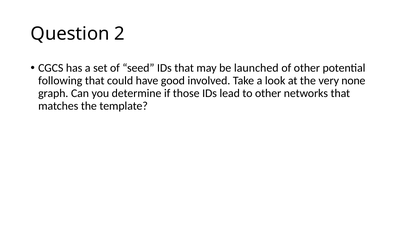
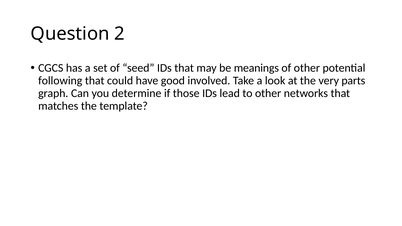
launched: launched -> meanings (256, 68)
none: none -> parts (353, 81)
